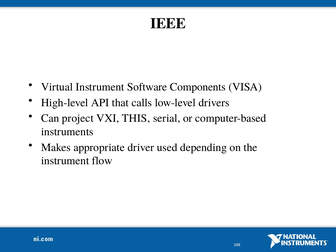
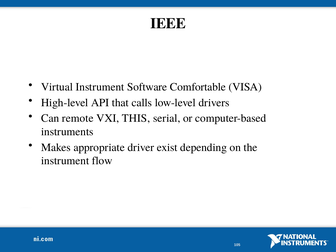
Components: Components -> Comfortable (198, 87)
project: project -> remote (78, 118)
used: used -> exist (167, 147)
